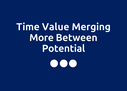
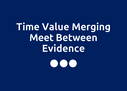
More: More -> Meet (42, 37)
Potential: Potential -> Evidence (63, 48)
